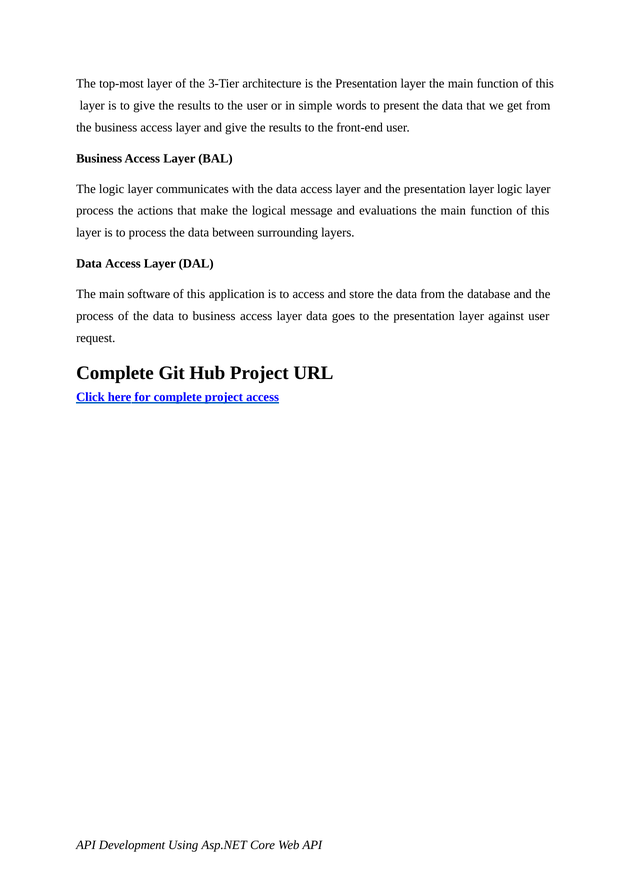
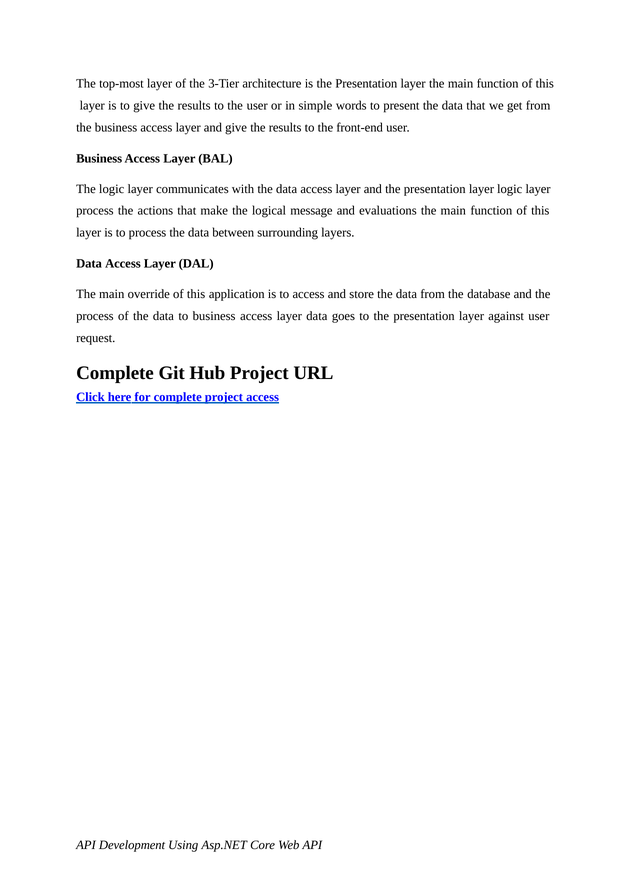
software: software -> override (149, 294)
